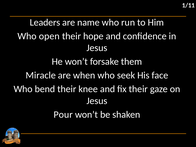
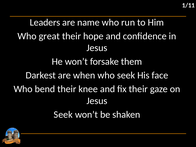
open: open -> great (49, 36)
Miracle: Miracle -> Darkest (41, 75)
Pour: Pour -> Seek (63, 115)
